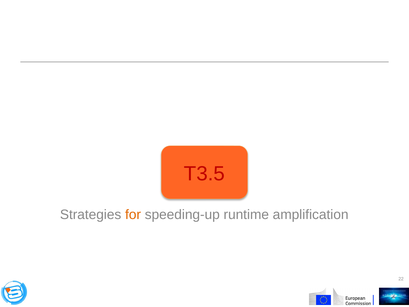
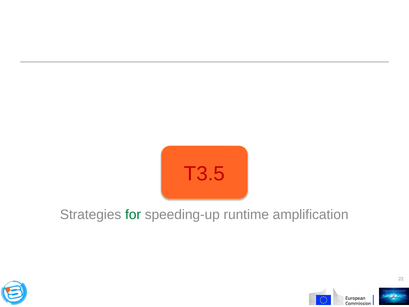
for colour: orange -> green (133, 215)
